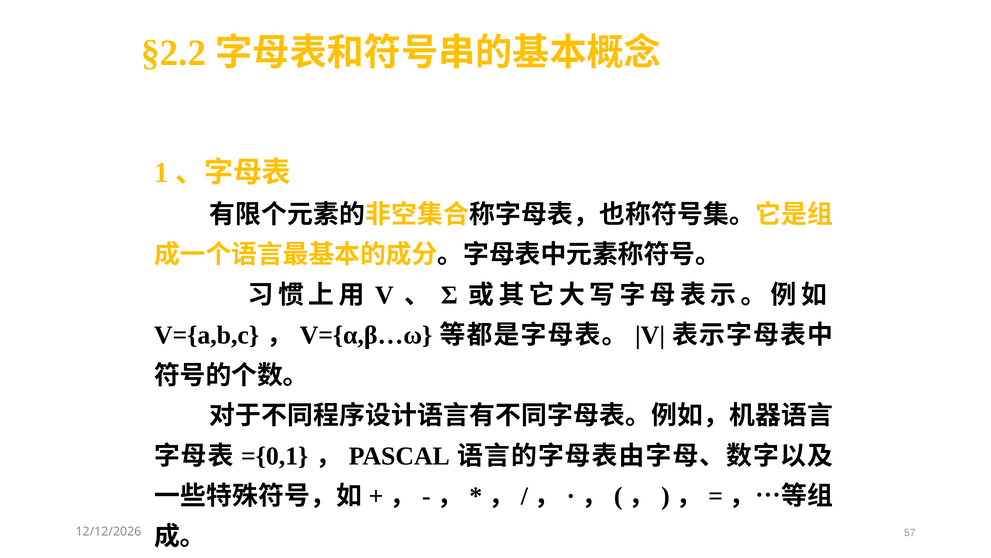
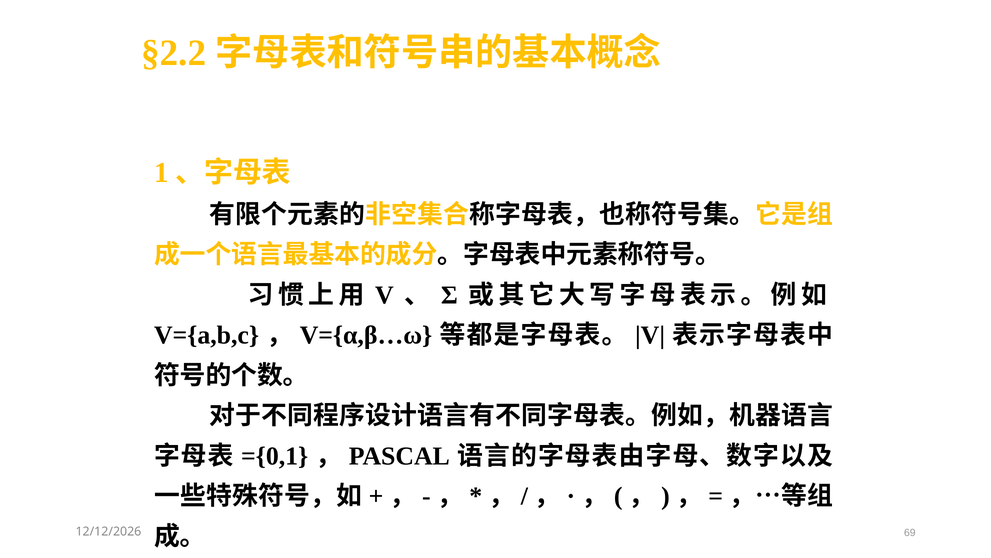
57: 57 -> 69 (910, 532)
